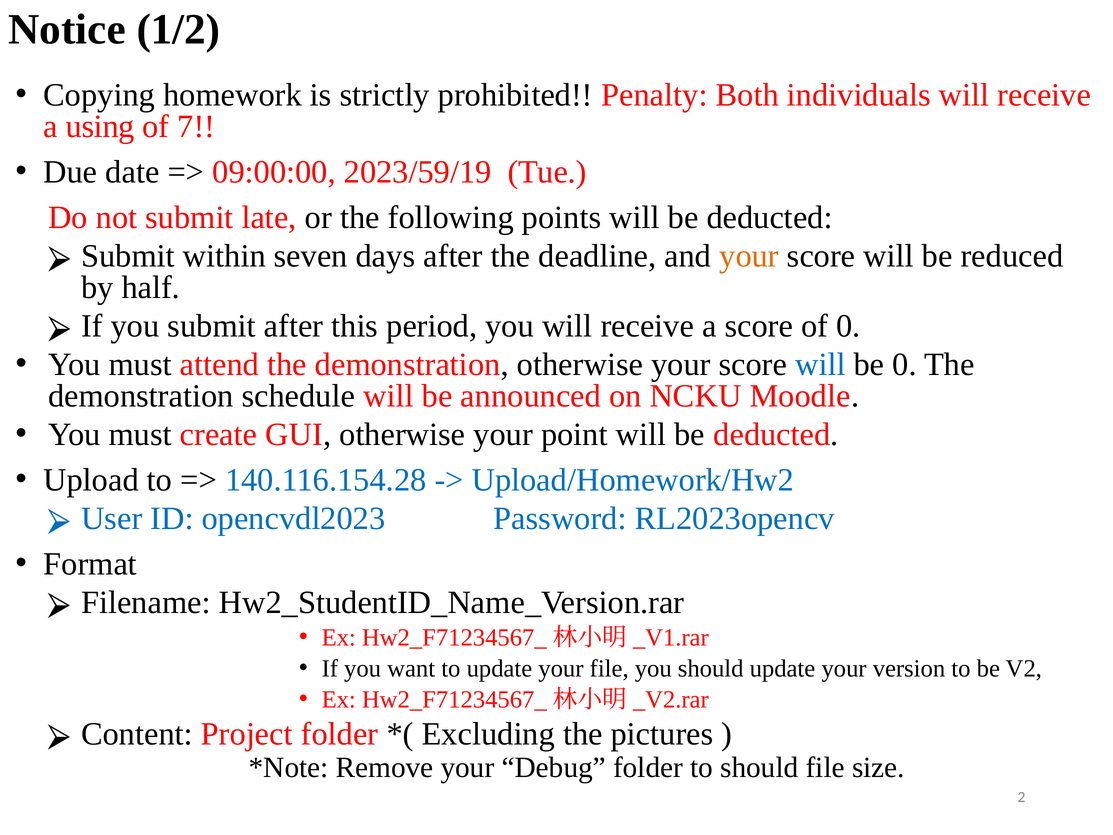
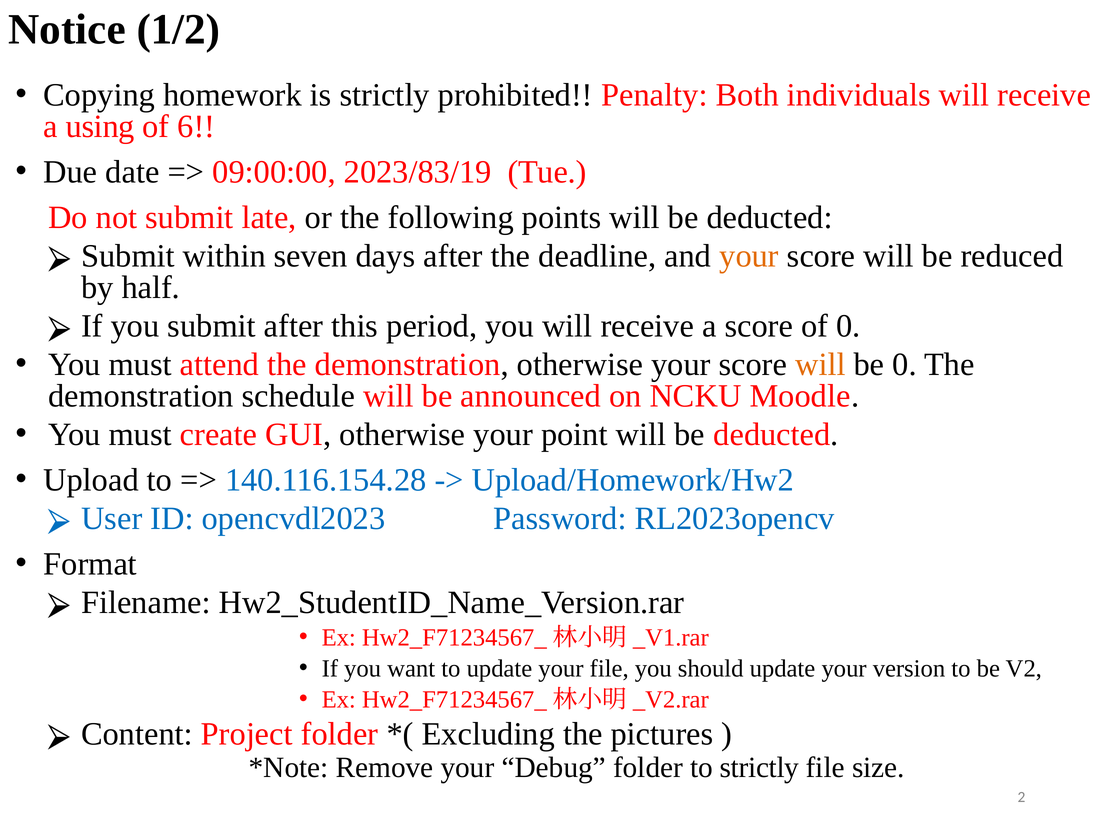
7: 7 -> 6 (196, 127)
2023/59/19: 2023/59/19 -> 2023/83/19 (418, 172)
will colour: blue -> orange (820, 365)
to should: should -> strictly (759, 767)
